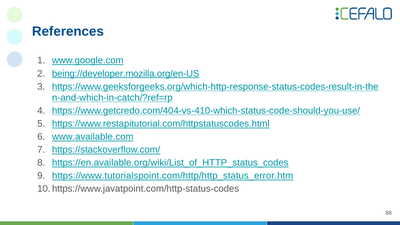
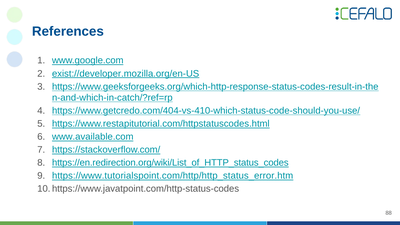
being://developer.mozilla.org/en-US: being://developer.mozilla.org/en-US -> exist://developer.mozilla.org/en-US (126, 74)
https://en.available.org/wiki/List_of_HTTP_status_codes: https://en.available.org/wiki/List_of_HTTP_status_codes -> https://en.redirection.org/wiki/List_of_HTTP_status_codes (170, 163)
